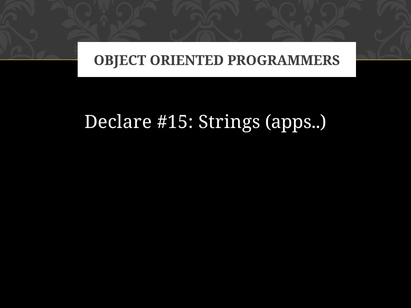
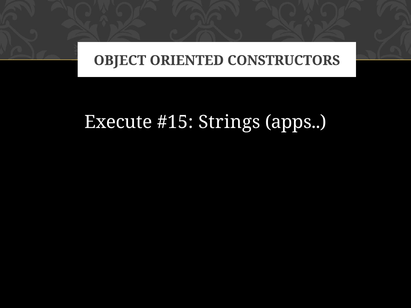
PROGRAMMERS: PROGRAMMERS -> CONSTRUCTORS (284, 61)
Declare: Declare -> Execute (118, 122)
